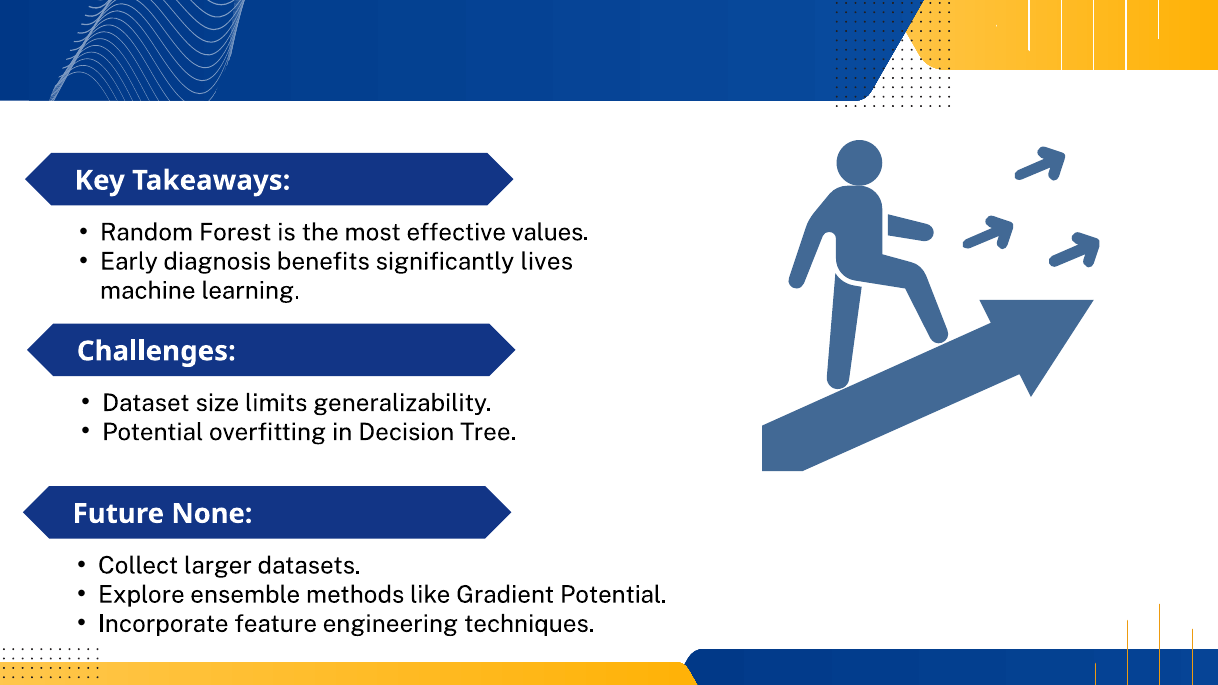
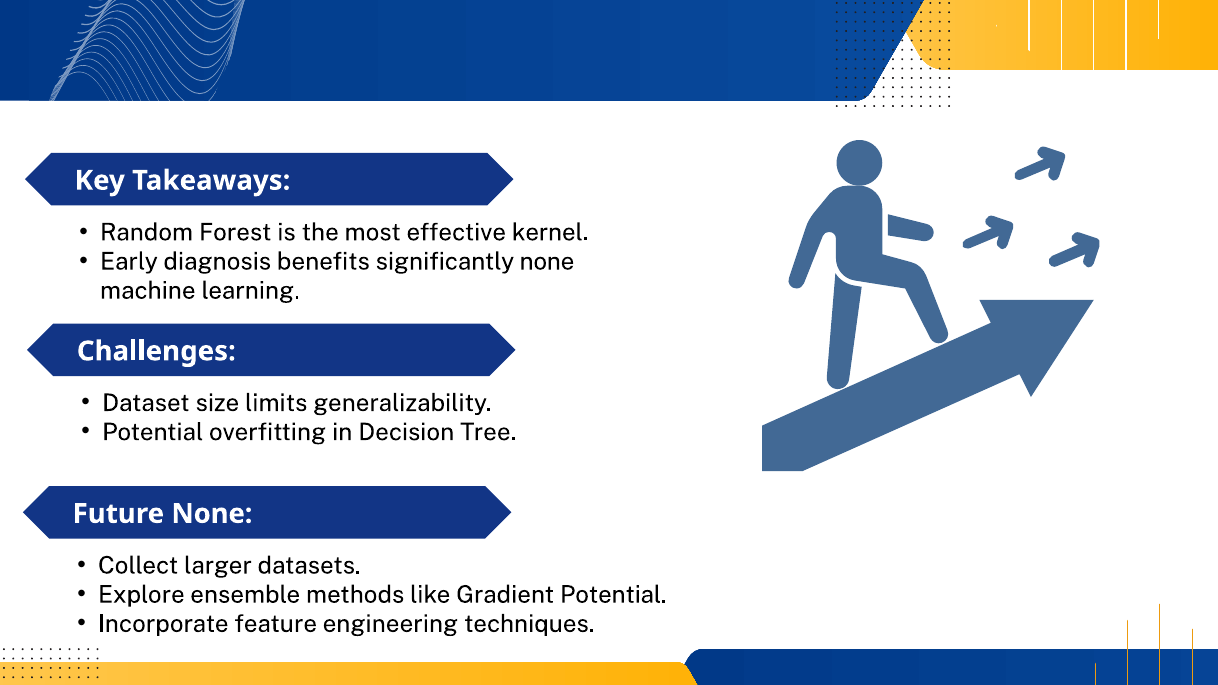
values: values -> kernel (550, 232)
significantly lives: lives -> none (547, 262)
